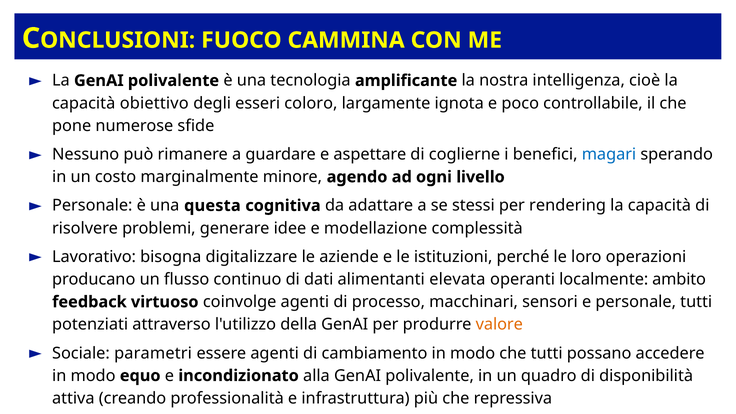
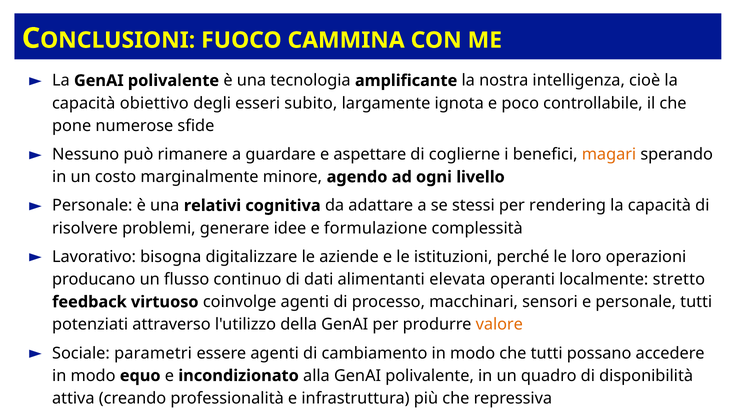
coloro: coloro -> subito (311, 103)
magari colour: blue -> orange (609, 154)
questa: questa -> relativi (213, 206)
modellazione: modellazione -> formulazione (376, 228)
ambito: ambito -> stretto (679, 279)
